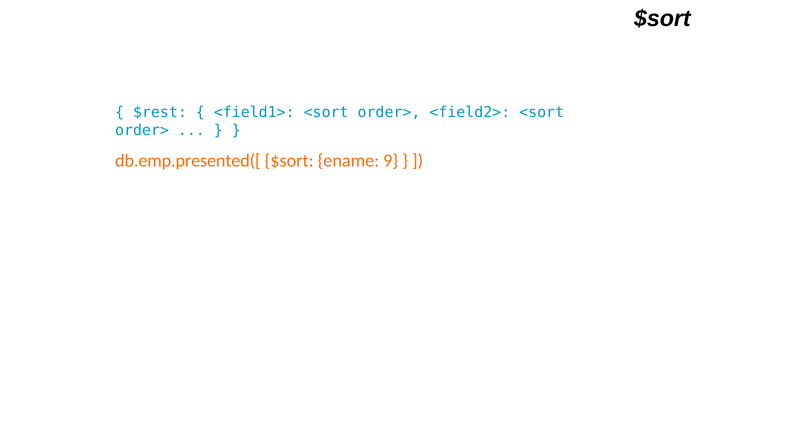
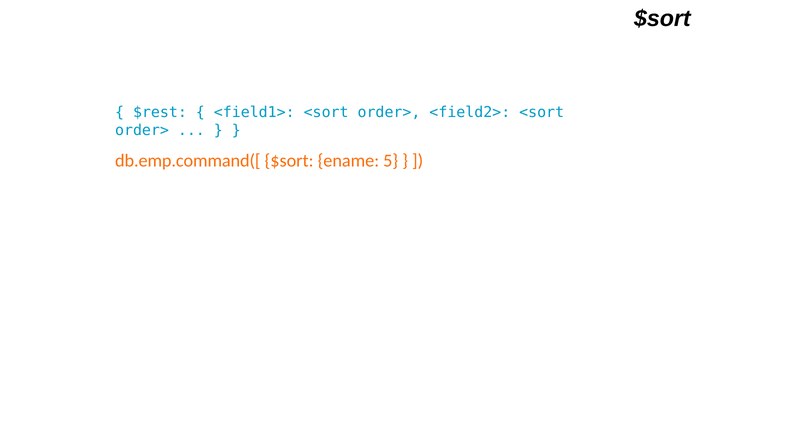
db.emp.presented([: db.emp.presented([ -> db.emp.command([ (188, 161)
9: 9 -> 5 (391, 161)
